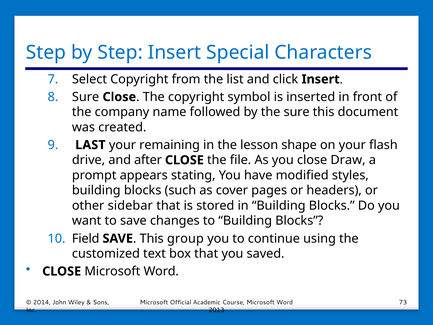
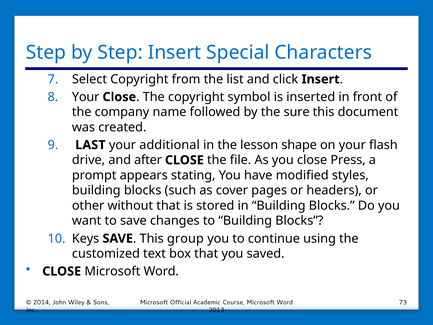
Sure: Sure -> Your (86, 97)
remaining: remaining -> additional (170, 145)
Draw: Draw -> Press (348, 160)
sidebar: sidebar -> without (130, 205)
Field: Field -> Keys (86, 238)
